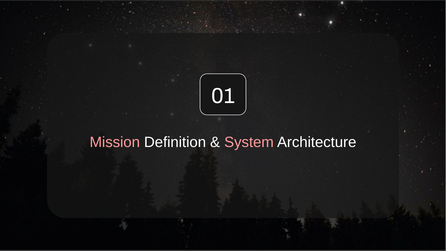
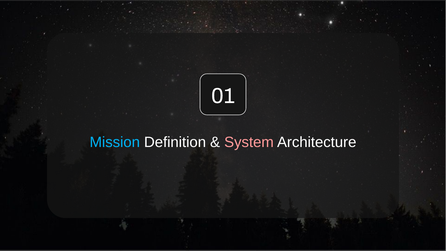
Mission colour: pink -> light blue (115, 142)
